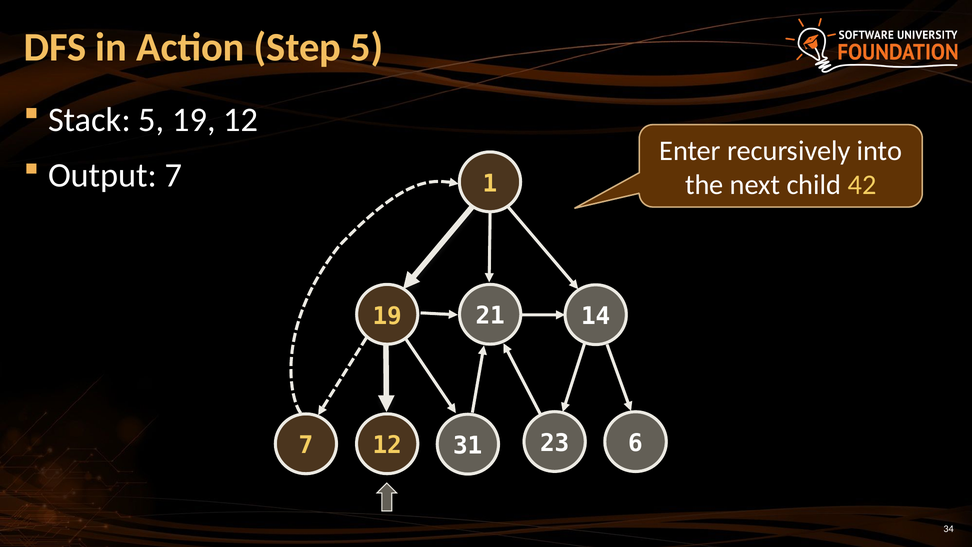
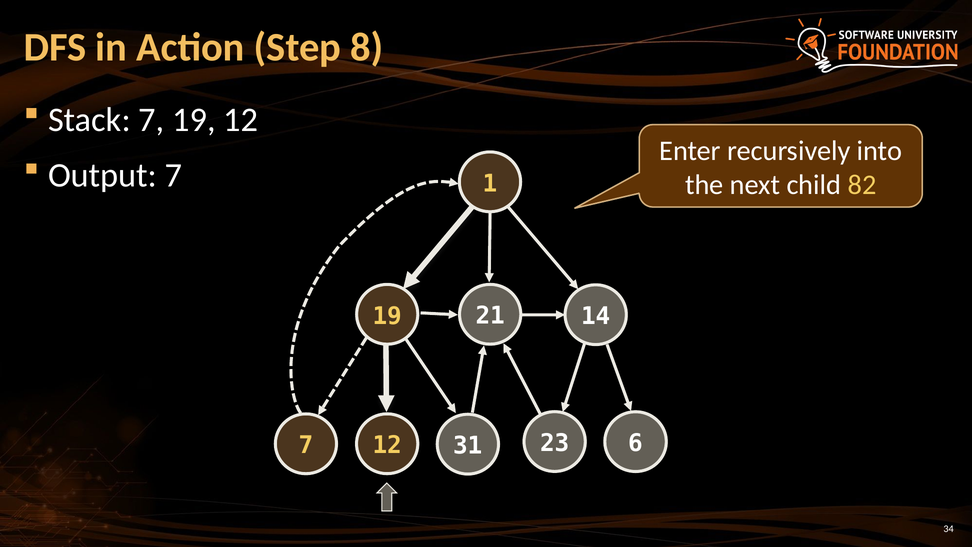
Step 5: 5 -> 8 (367, 47)
Stack 5: 5 -> 7 (151, 120)
42: 42 -> 82 (862, 185)
